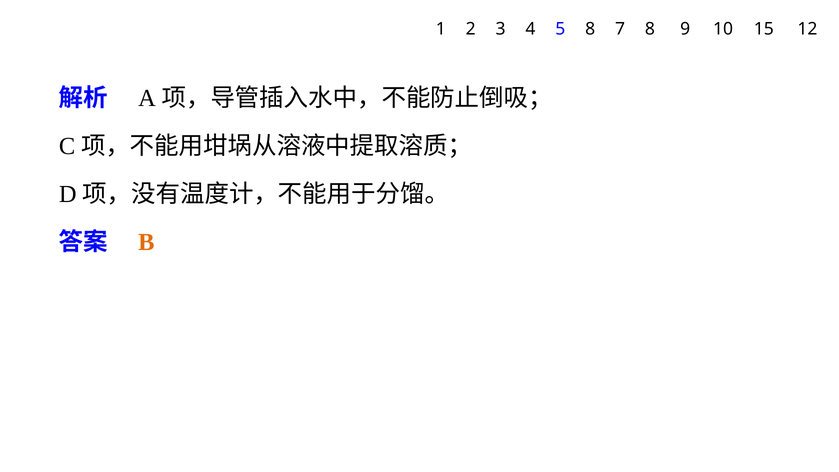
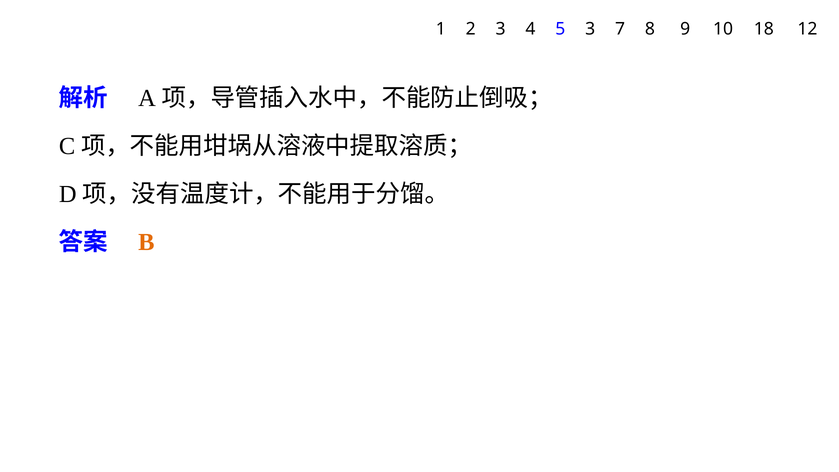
5 8: 8 -> 3 (590, 29)
15: 15 -> 18 (764, 29)
